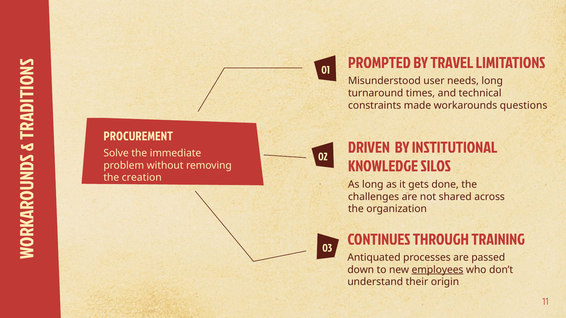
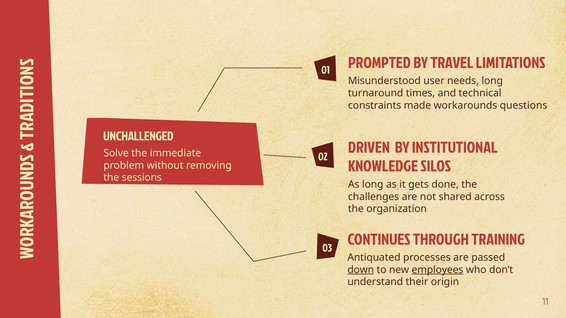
PROCUREMENT: PROCUREMENT -> UNCHALLENGED (138, 136)
creation: creation -> sessions (142, 178)
down underline: none -> present (361, 270)
